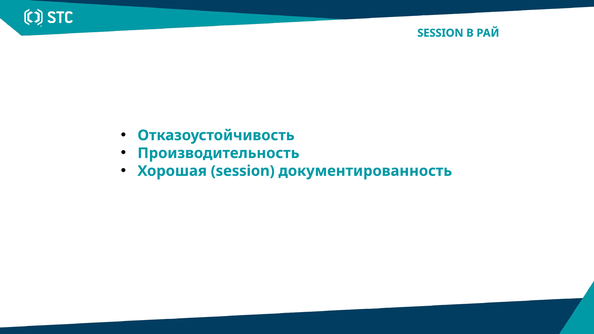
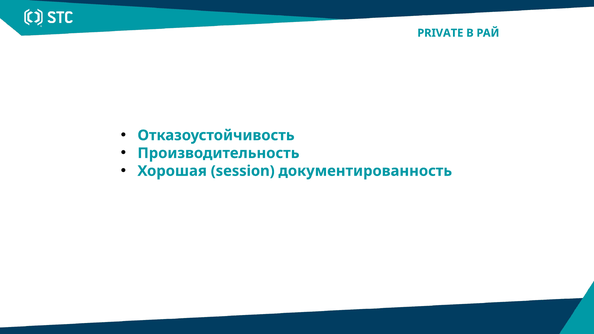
SESSION: SESSION -> PRIVATE (440, 33)
